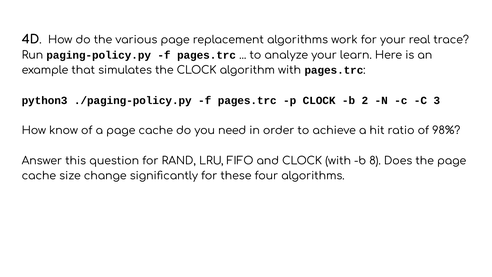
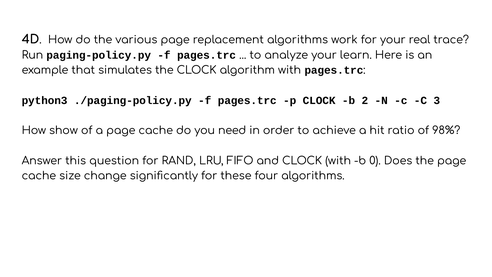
know: know -> show (64, 130)
8: 8 -> 0 (375, 161)
